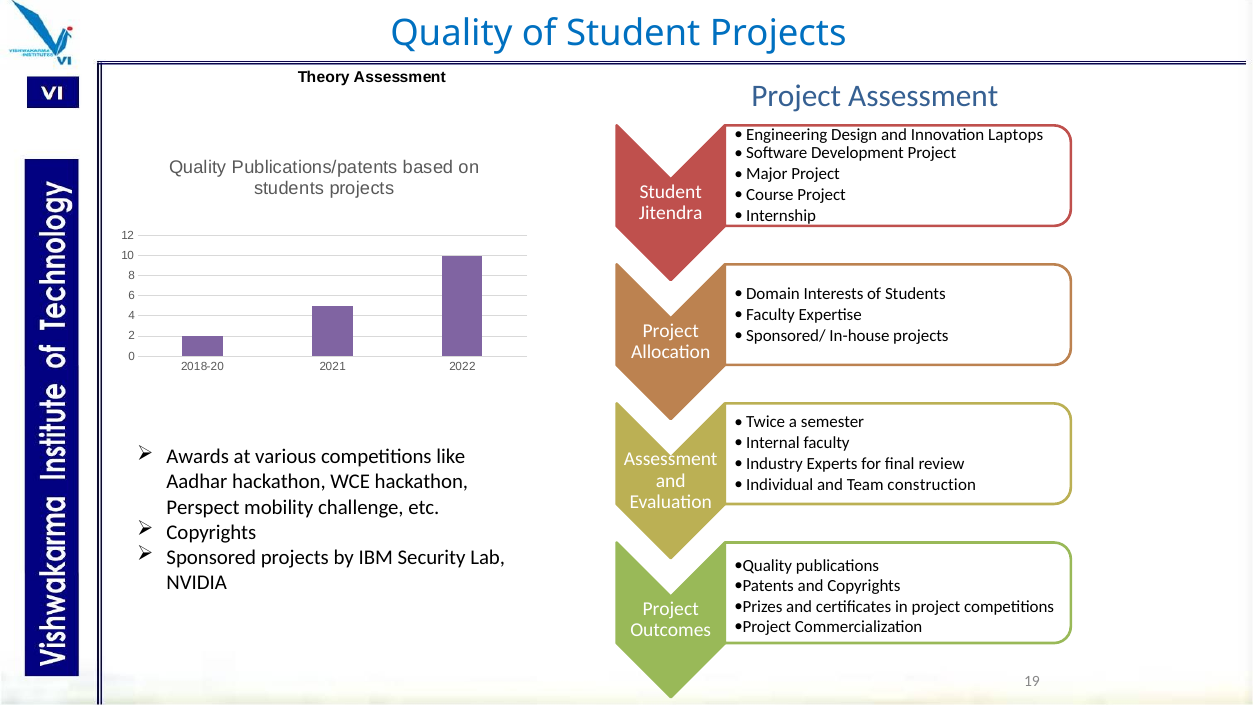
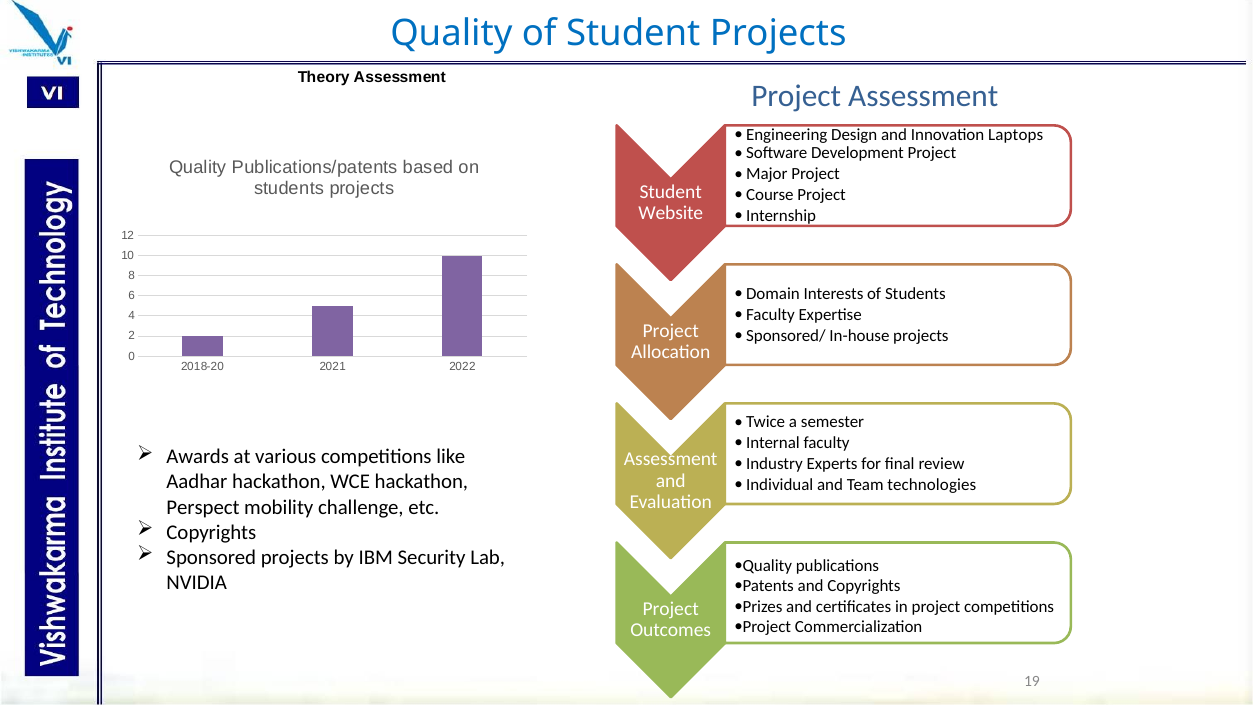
Jitendra: Jitendra -> Website (671, 213)
construction: construction -> technologies (932, 485)
